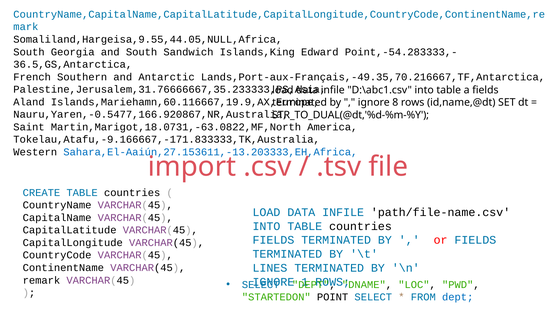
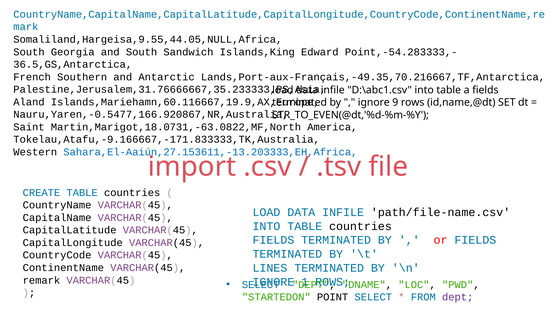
8: 8 -> 9 (395, 102)
STR_TO_DUAL(@dt,'%d-%m-%Y: STR_TO_DUAL(@dt,'%d-%m-%Y -> STR_TO_EVEN(@dt,'%d-%m-%Y (351, 115)
dept colour: blue -> purple (458, 297)
